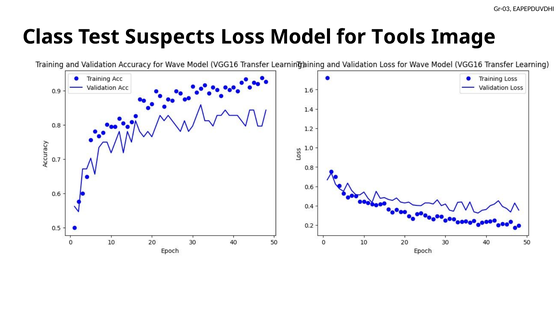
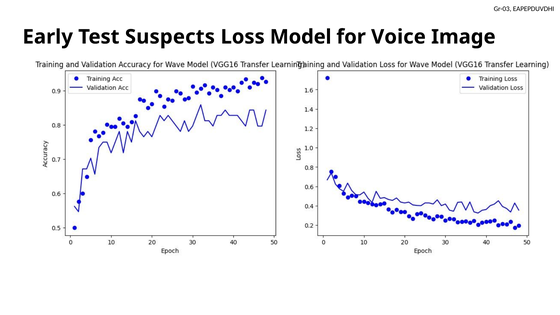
Class: Class -> Early (48, 37)
Tools: Tools -> Voice (398, 37)
